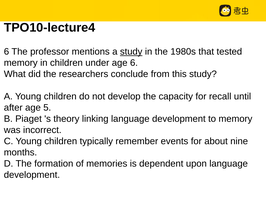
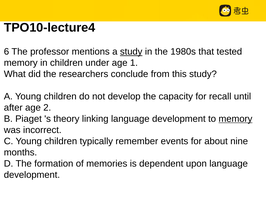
age 6: 6 -> 1 (134, 63)
5: 5 -> 2 (47, 108)
memory underline: none -> present (235, 119)
